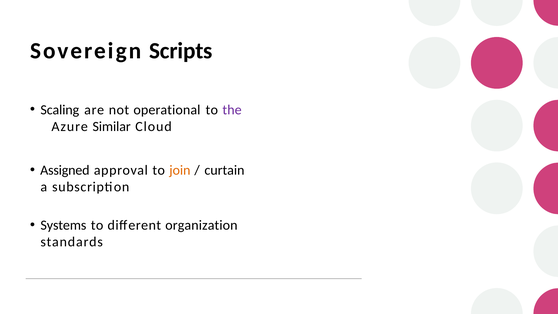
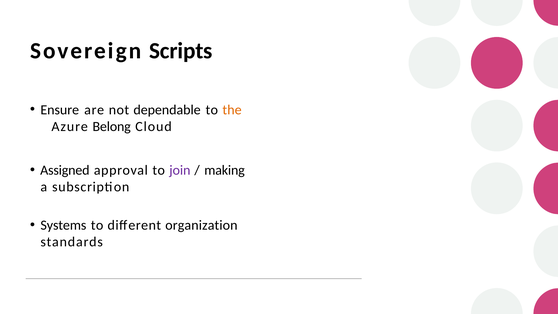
Scaling: Scaling -> Ensure (60, 110)
operational: operational -> dependable (167, 110)
the colour: purple -> orange (232, 110)
Similar: Similar -> Belong (112, 126)
join colour: orange -> purple (180, 170)
curtain: curtain -> making (225, 170)
